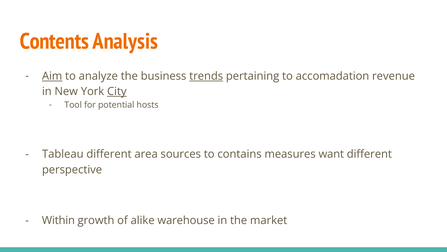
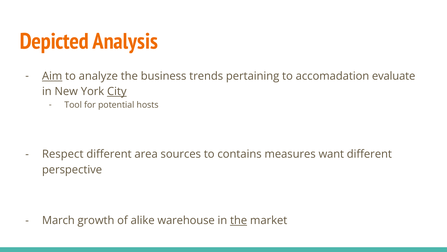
Contents: Contents -> Depicted (54, 41)
trends underline: present -> none (206, 76)
revenue: revenue -> evaluate (394, 76)
Tableau: Tableau -> Respect (63, 154)
Within: Within -> March (58, 220)
the underline: none -> present (239, 220)
